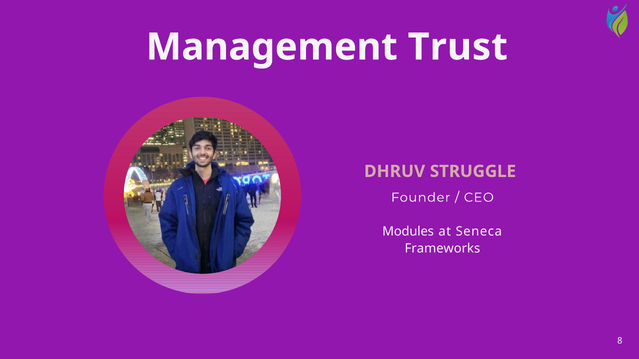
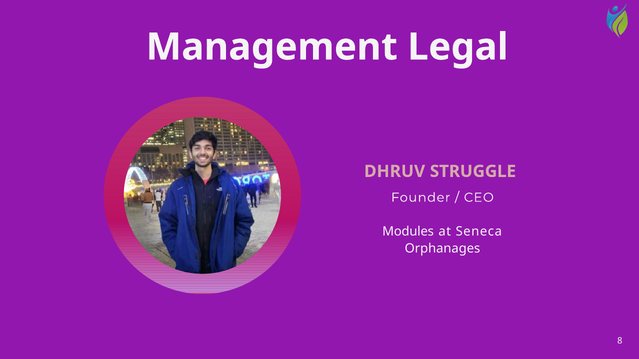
Trust: Trust -> Legal (458, 47)
Frameworks: Frameworks -> Orphanages (442, 249)
